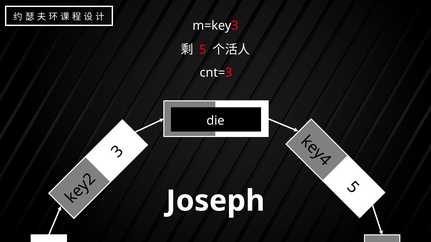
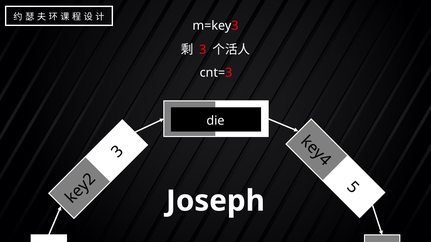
5: 5 -> 3 (203, 50)
